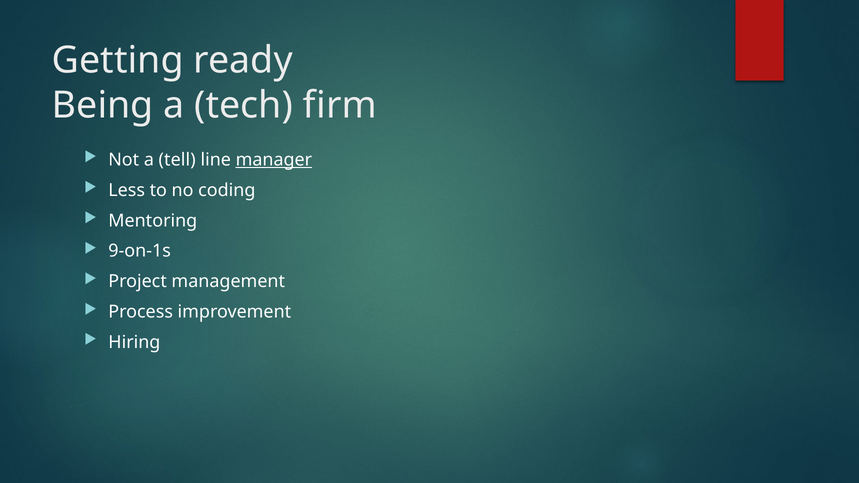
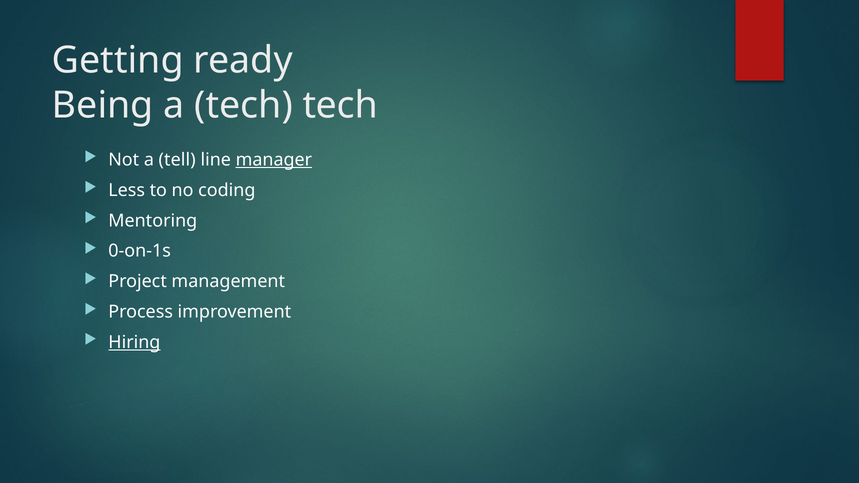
tech firm: firm -> tech (340, 105)
9-on-1s: 9-on-1s -> 0-on-1s (140, 251)
Hiring underline: none -> present (134, 342)
